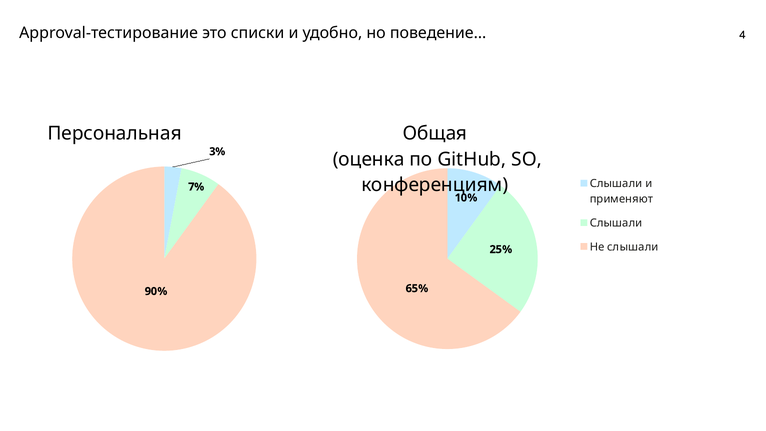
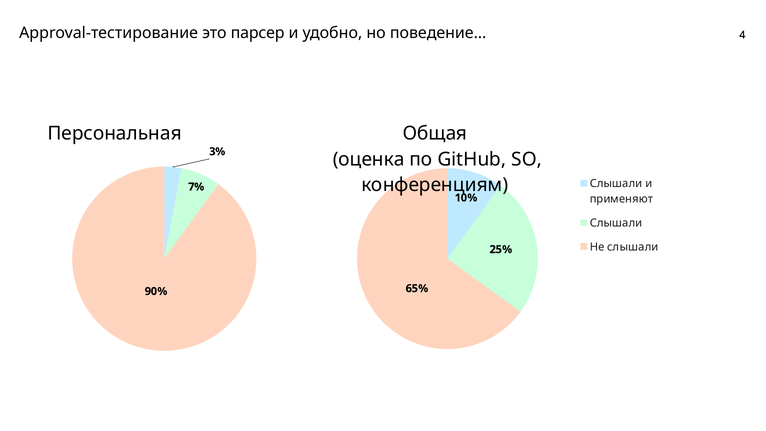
списки: списки -> парсер (258, 33)
